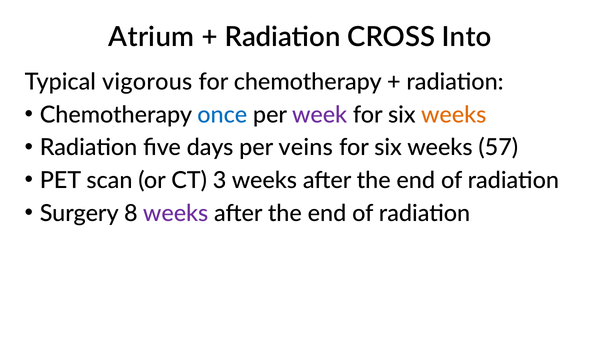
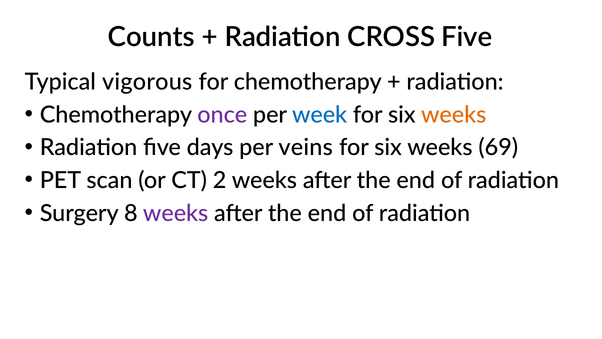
Atrium: Atrium -> Counts (151, 37)
CROSS Into: Into -> Five (467, 37)
once colour: blue -> purple (222, 115)
week colour: purple -> blue (320, 115)
57: 57 -> 69 (498, 148)
3: 3 -> 2 (220, 180)
